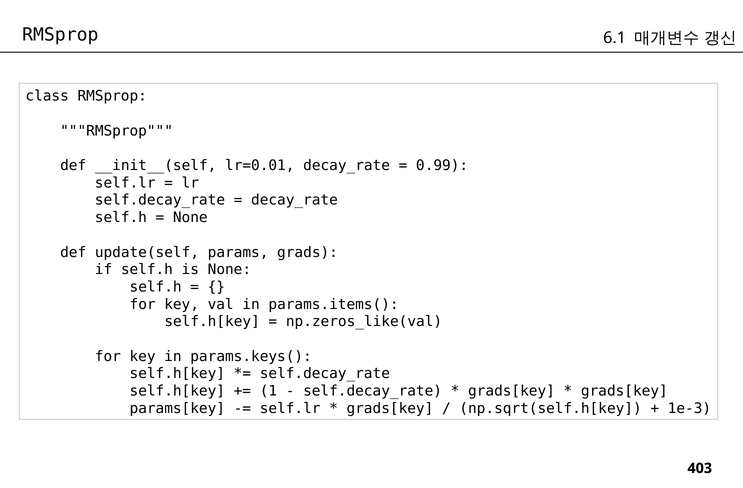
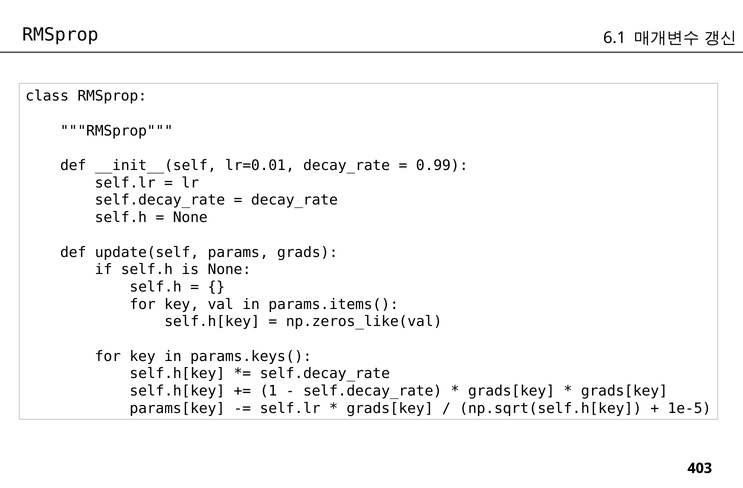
1e-3: 1e-3 -> 1e-5 (689, 408)
